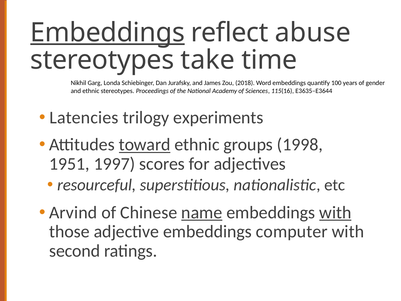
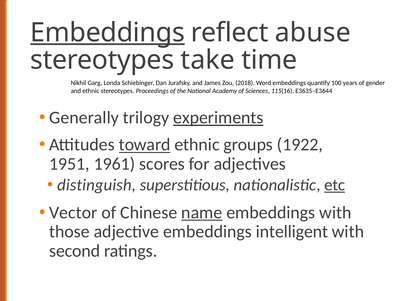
Latencies: Latencies -> Generally (84, 118)
experiments underline: none -> present (218, 118)
1998: 1998 -> 1922 (300, 145)
1997: 1997 -> 1961 (115, 164)
resourceful: resourceful -> distinguish (97, 185)
etc underline: none -> present (335, 185)
Arvind: Arvind -> Vector (73, 212)
with underline: present -> none (335, 212)
computer: computer -> intelligent (292, 232)
